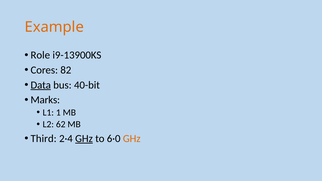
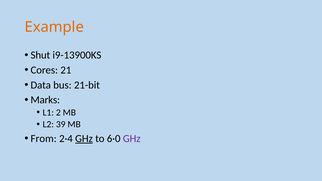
Role: Role -> Shut (40, 55)
82: 82 -> 21 (66, 70)
Data underline: present -> none (41, 85)
40-bit: 40-bit -> 21-bit (87, 85)
1: 1 -> 2 (58, 113)
62: 62 -> 39 (61, 124)
Third: Third -> From (44, 139)
GHz colour: orange -> purple (132, 139)
